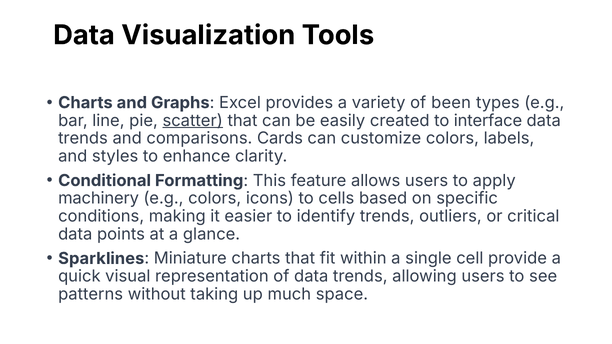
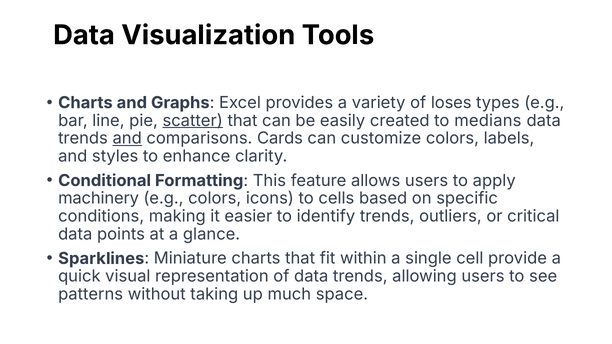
been: been -> loses (451, 103)
interface: interface -> medians (488, 121)
and underline: none -> present (127, 139)
